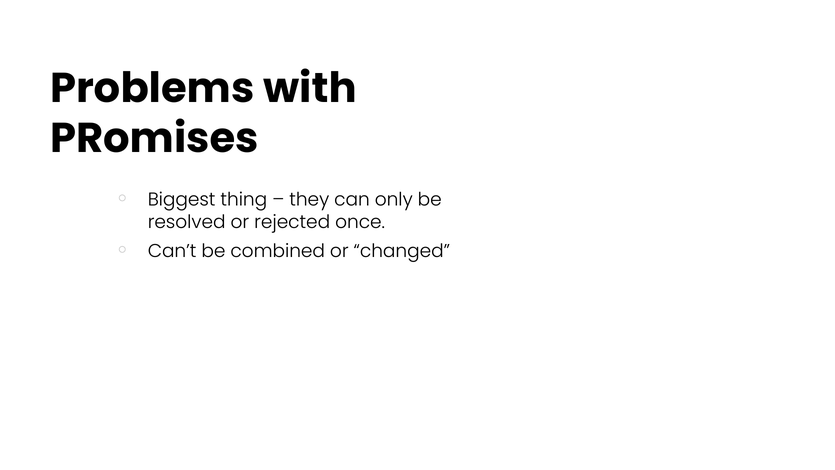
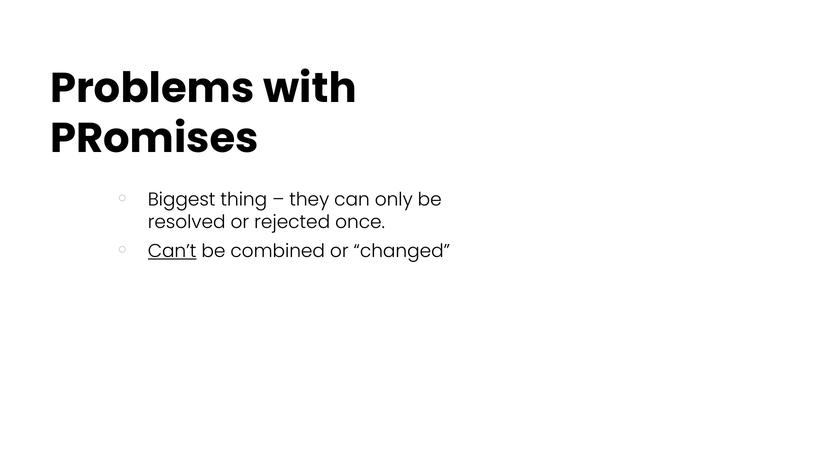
Can’t underline: none -> present (172, 251)
